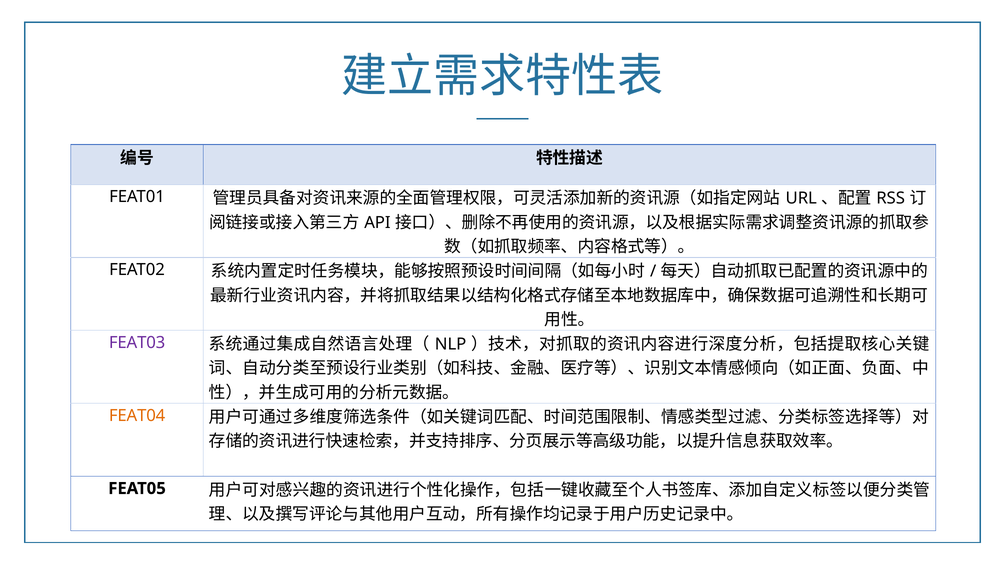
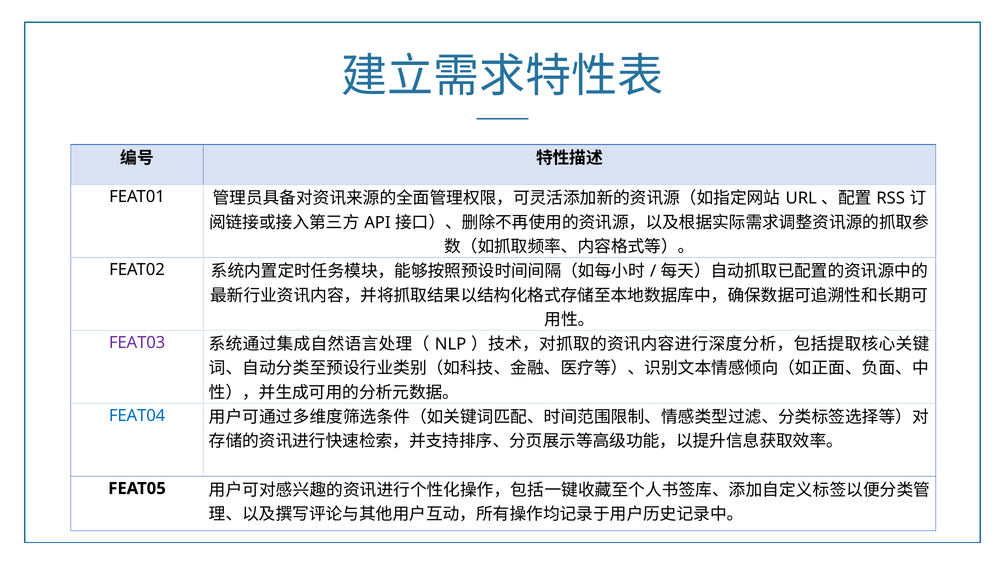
FEAT04 colour: orange -> blue (137, 416)
